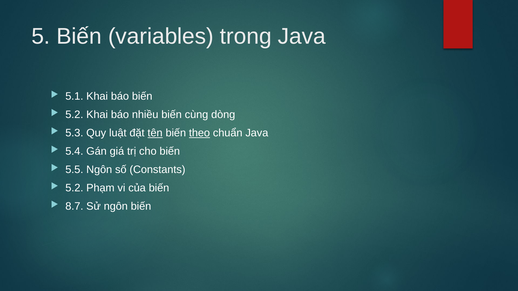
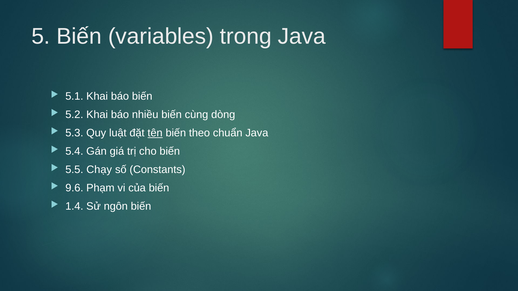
theo underline: present -> none (199, 133)
5.5 Ngôn: Ngôn -> Chạy (99, 170)
5.2: 5.2 -> 9.6 (74, 188)
8.7: 8.7 -> 1.4 (74, 207)
